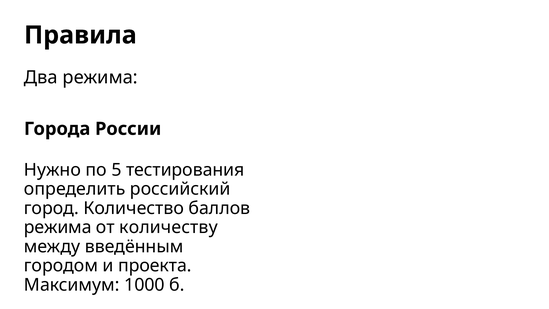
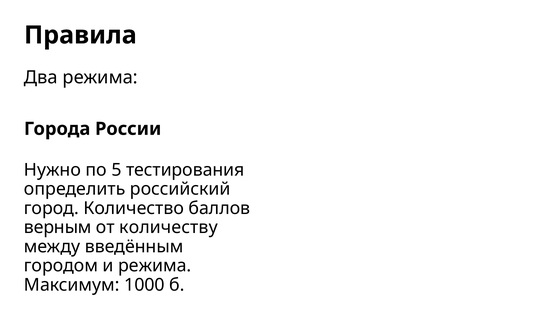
режима: режима -> верным (58, 227)
и проекта: проекта -> режима (155, 266)
